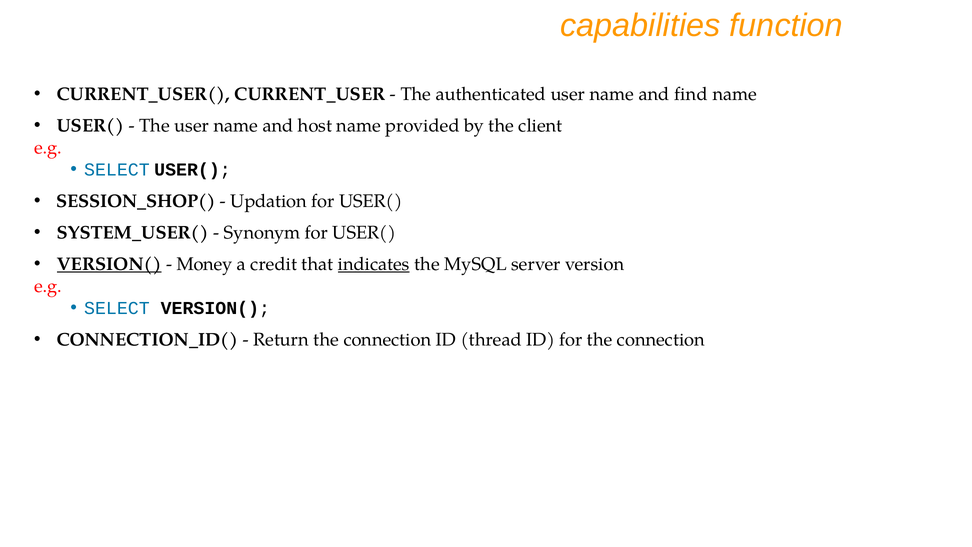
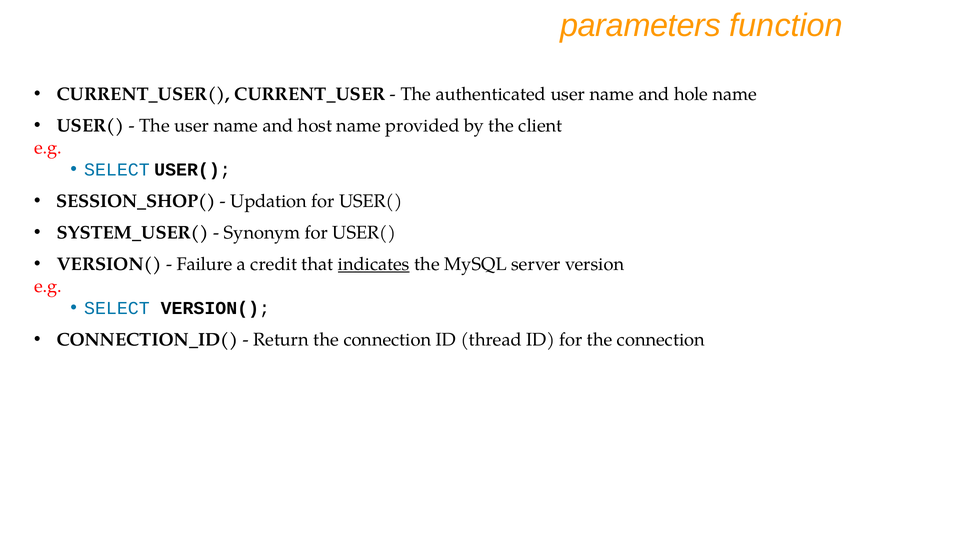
capabilities: capabilities -> parameters (640, 25)
find: find -> hole (691, 94)
VERSION( underline: present -> none (109, 264)
Money: Money -> Failure (205, 264)
